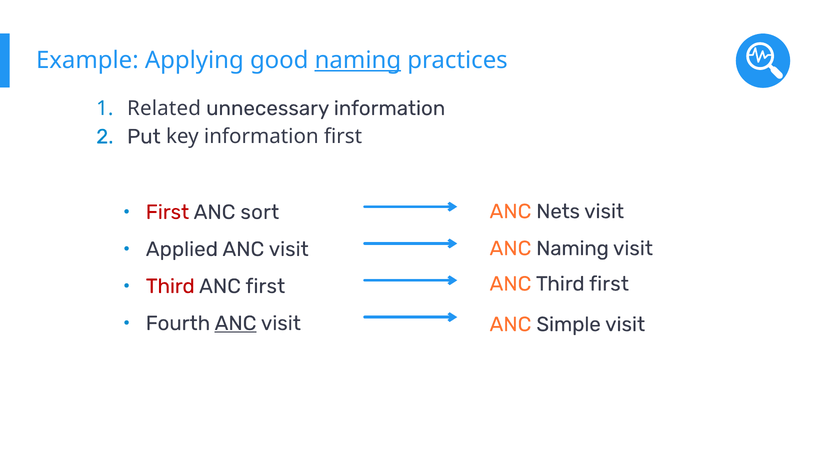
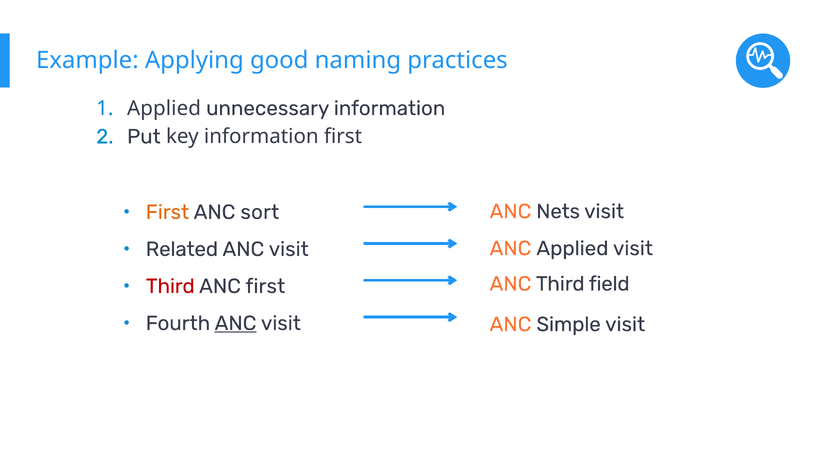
naming underline: present -> none (358, 60)
Related: Related -> Applied (164, 108)
First colour: red -> orange (167, 212)
Applied: Applied -> Related (182, 249)
ANC Naming: Naming -> Applied (572, 248)
Third first: first -> field (609, 284)
